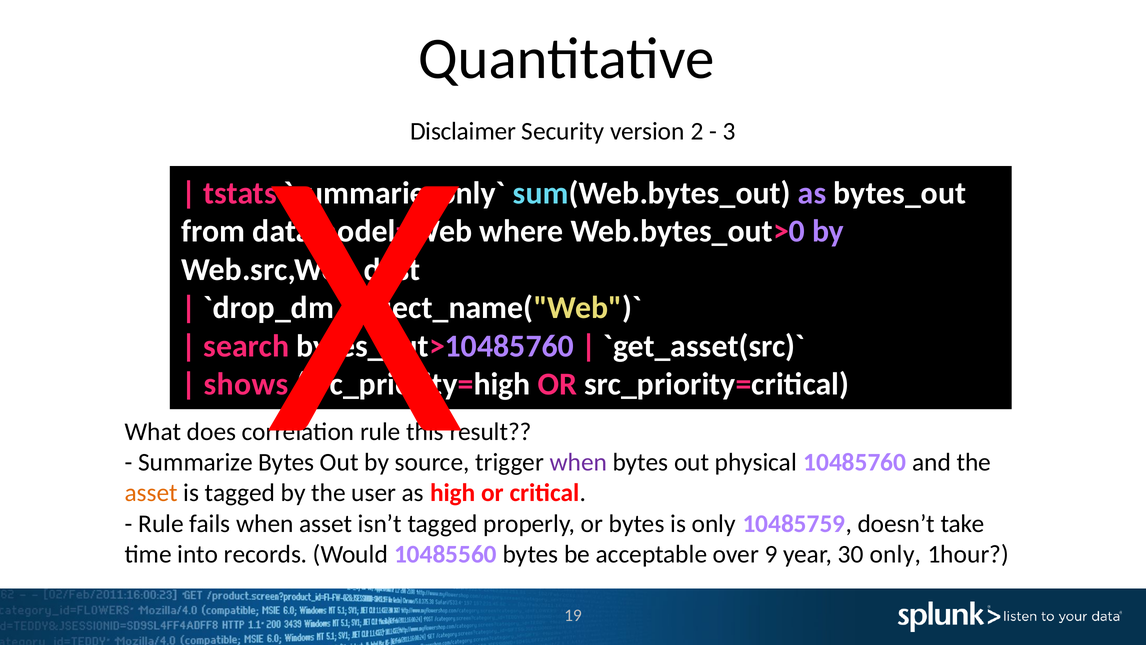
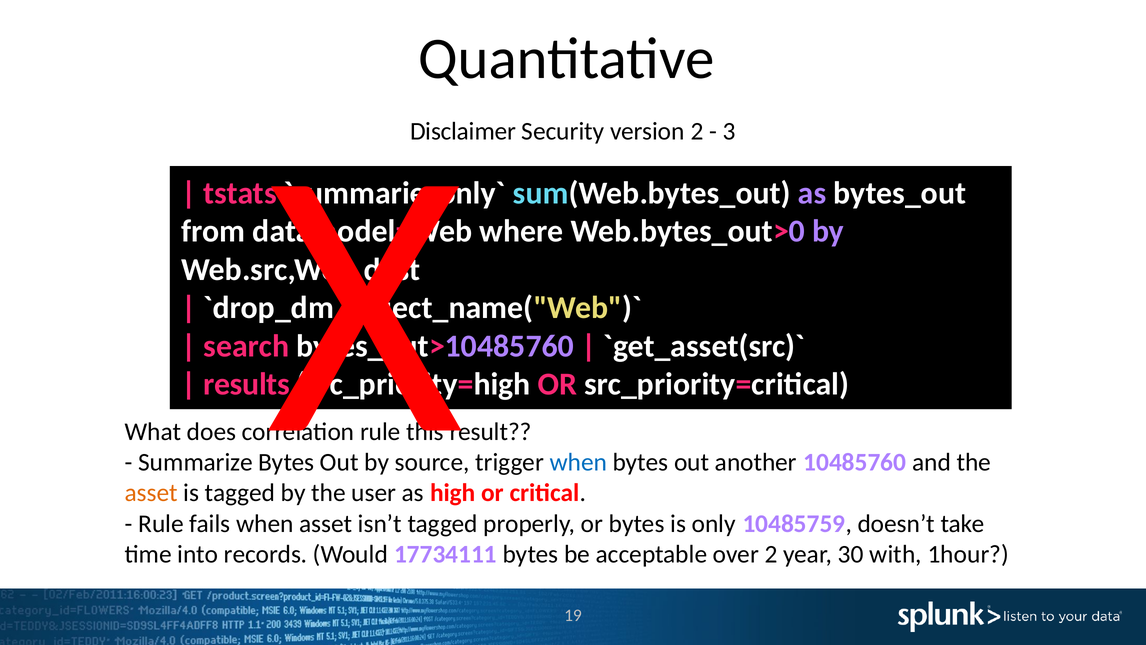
shows: shows -> results (247, 384)
when colour: purple -> blue (578, 462)
physical: physical -> another (756, 462)
10485560: 10485560 -> 17734111 (446, 554)
over 9: 9 -> 2 (771, 554)
30 only: only -> with (896, 554)
